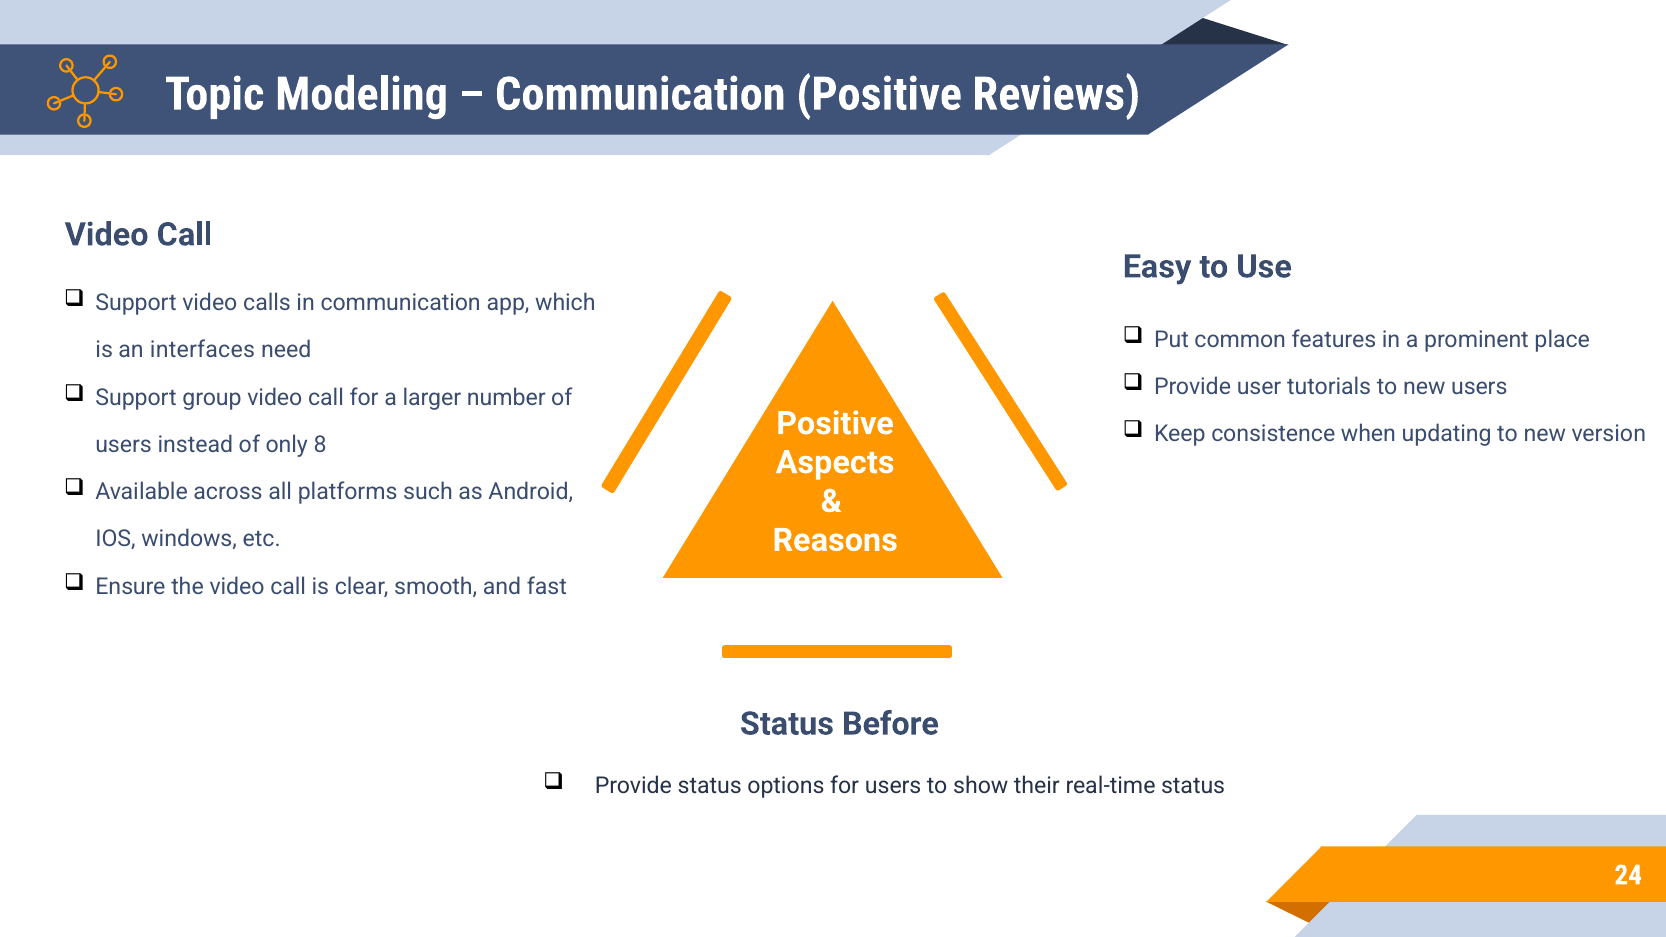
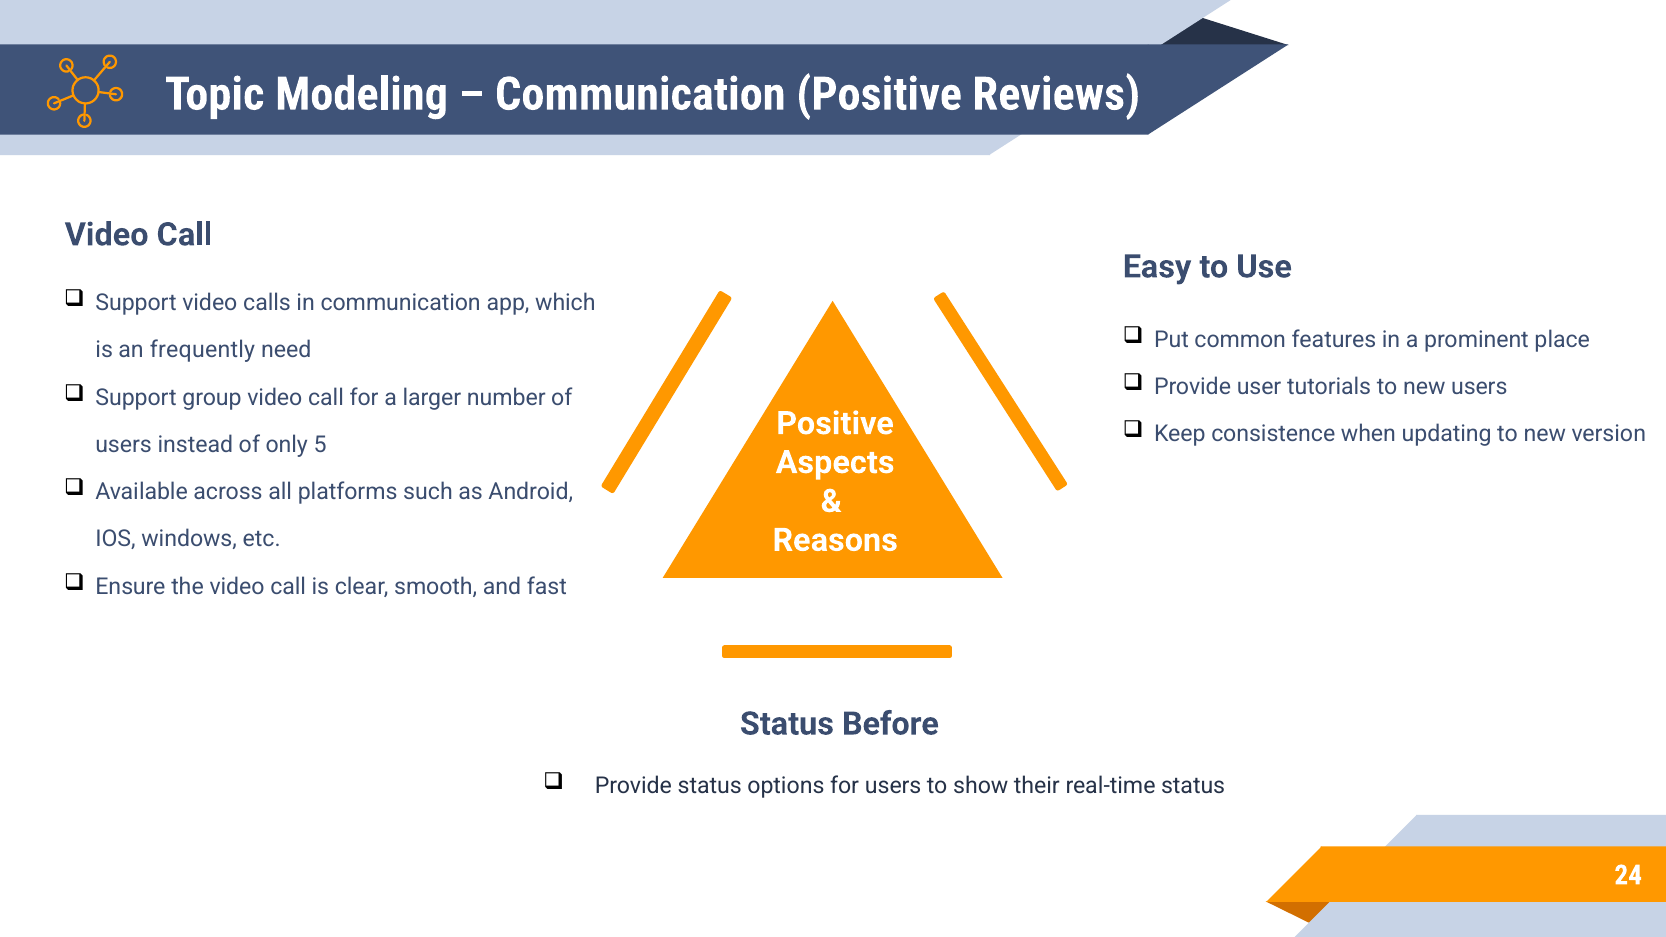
interfaces: interfaces -> frequently (202, 350)
8: 8 -> 5 (320, 445)
